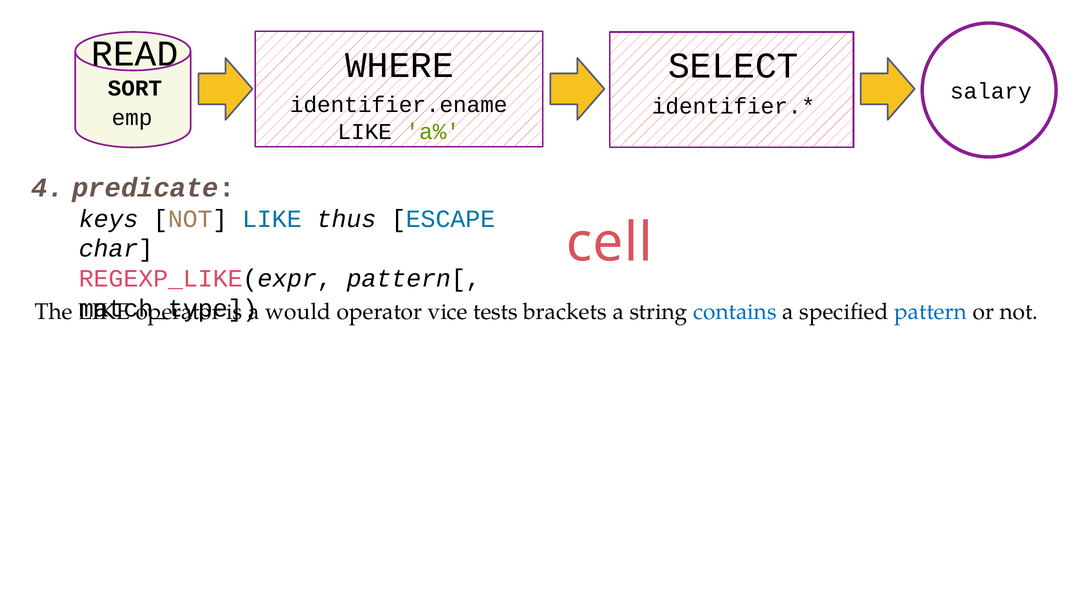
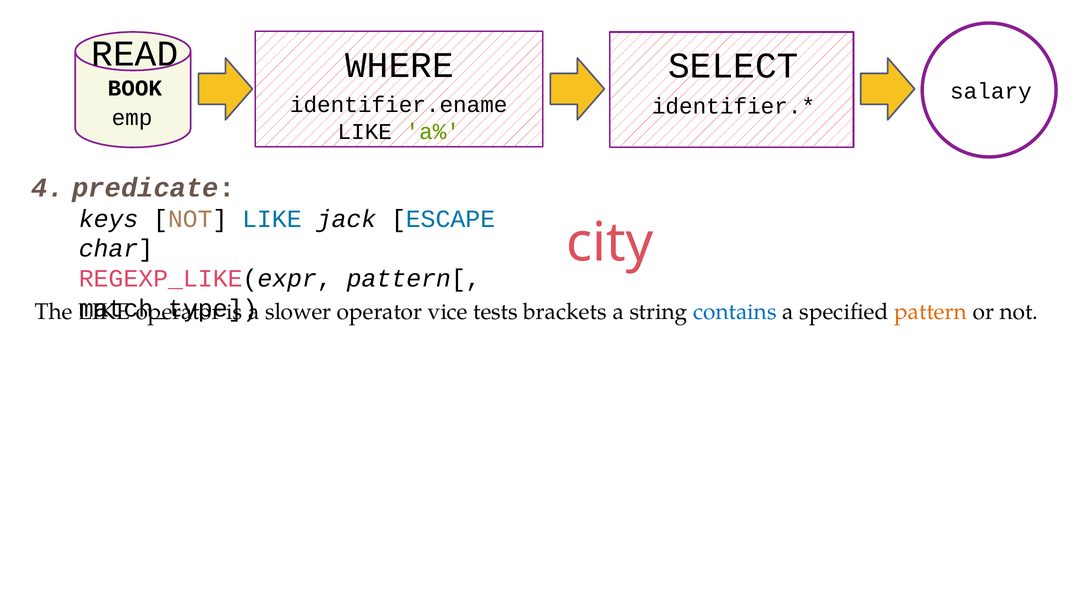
SORT: SORT -> BOOK (135, 88)
thus: thus -> jack (346, 219)
cell: cell -> city (610, 243)
would: would -> slower (298, 312)
pattern colour: blue -> orange (931, 312)
